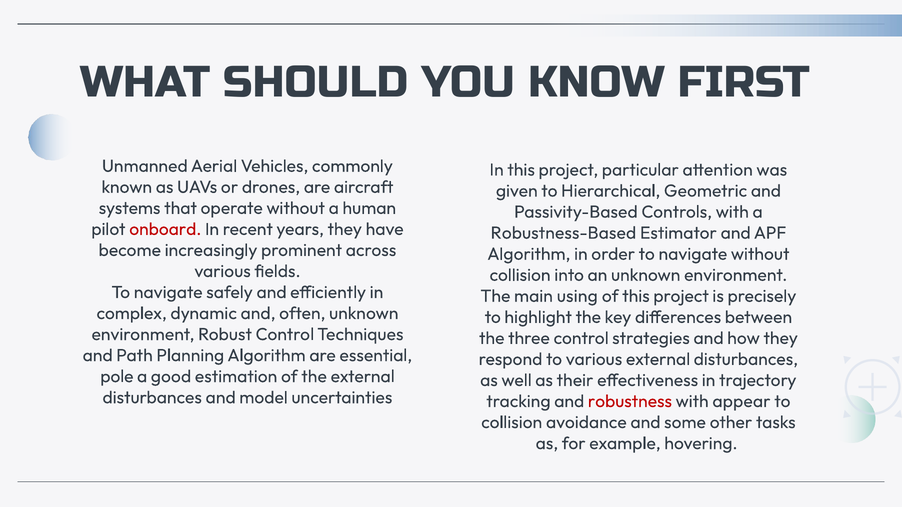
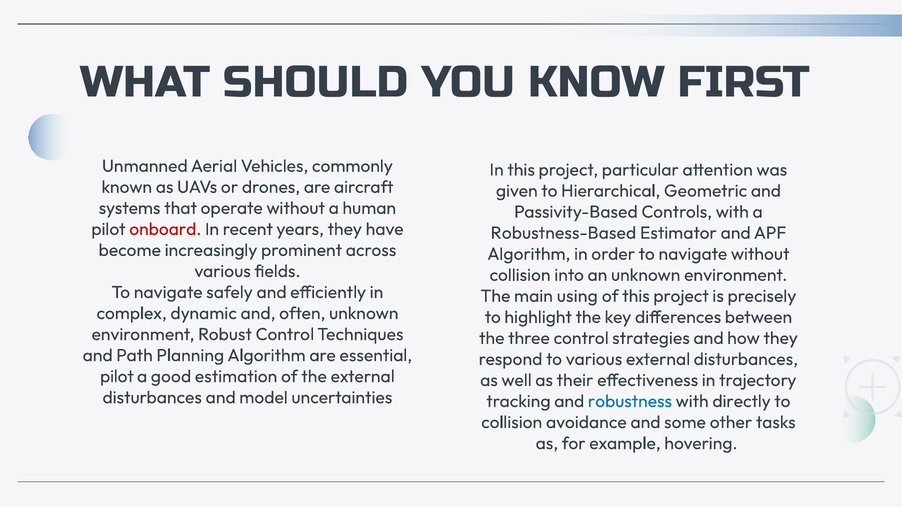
pole: pole -> pilot (117, 377)
robustness colour: red -> blue (630, 402)
appear: appear -> directly (742, 402)
